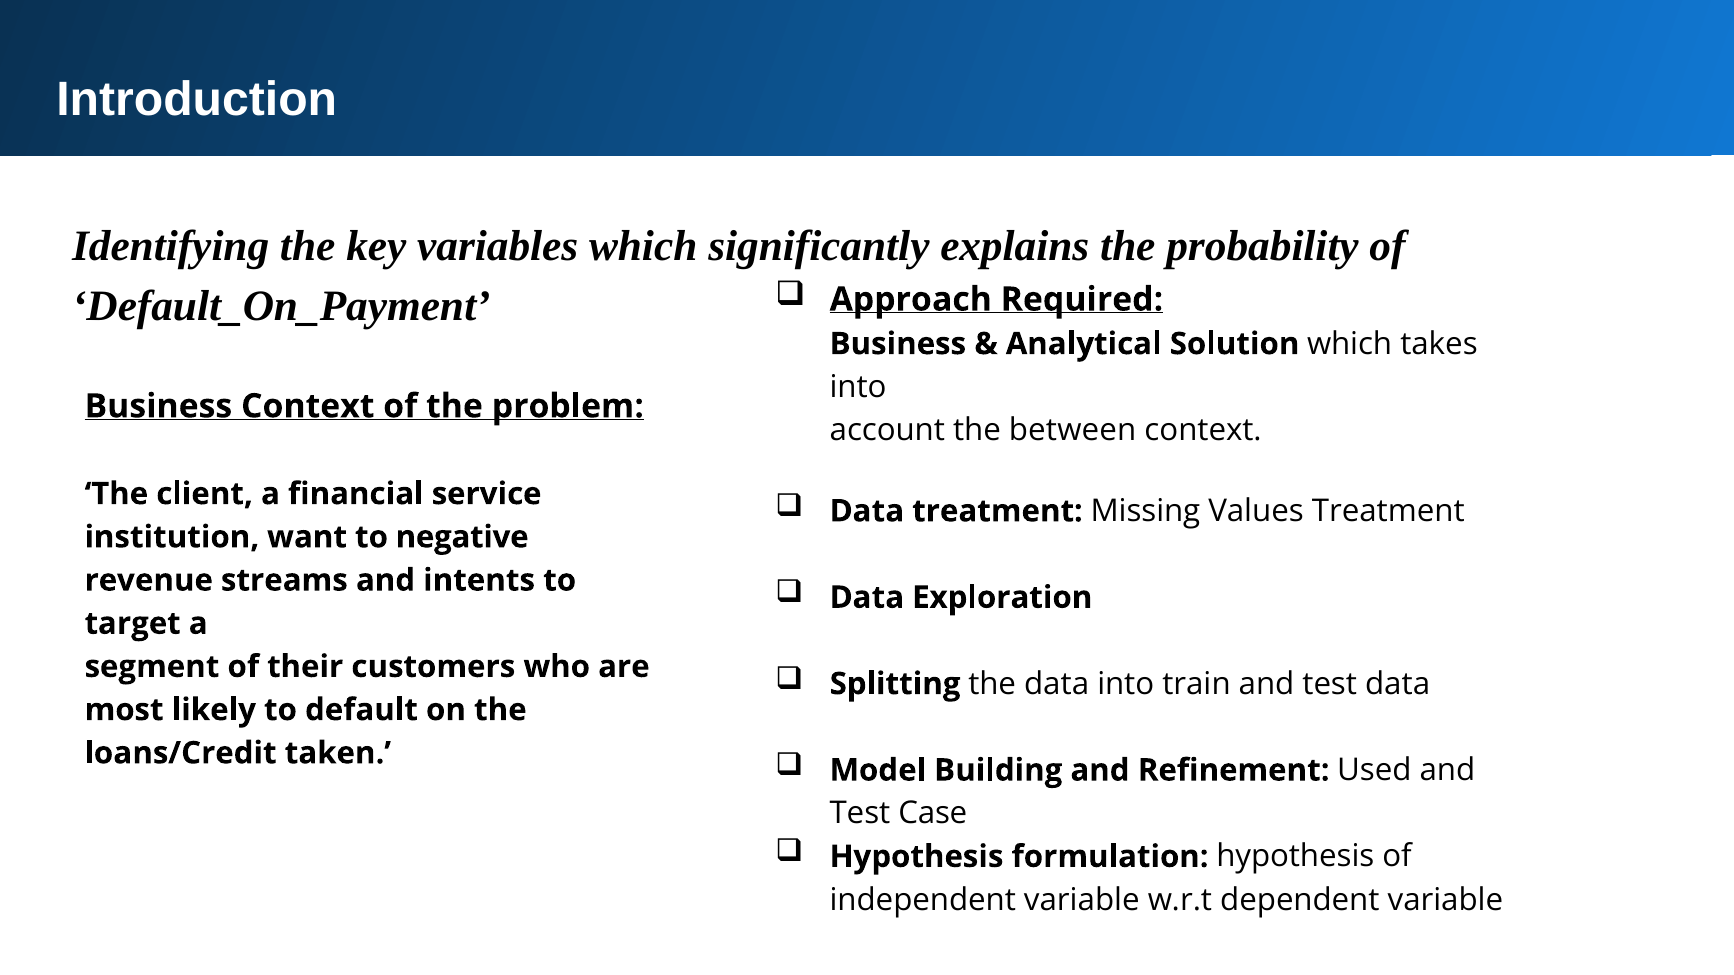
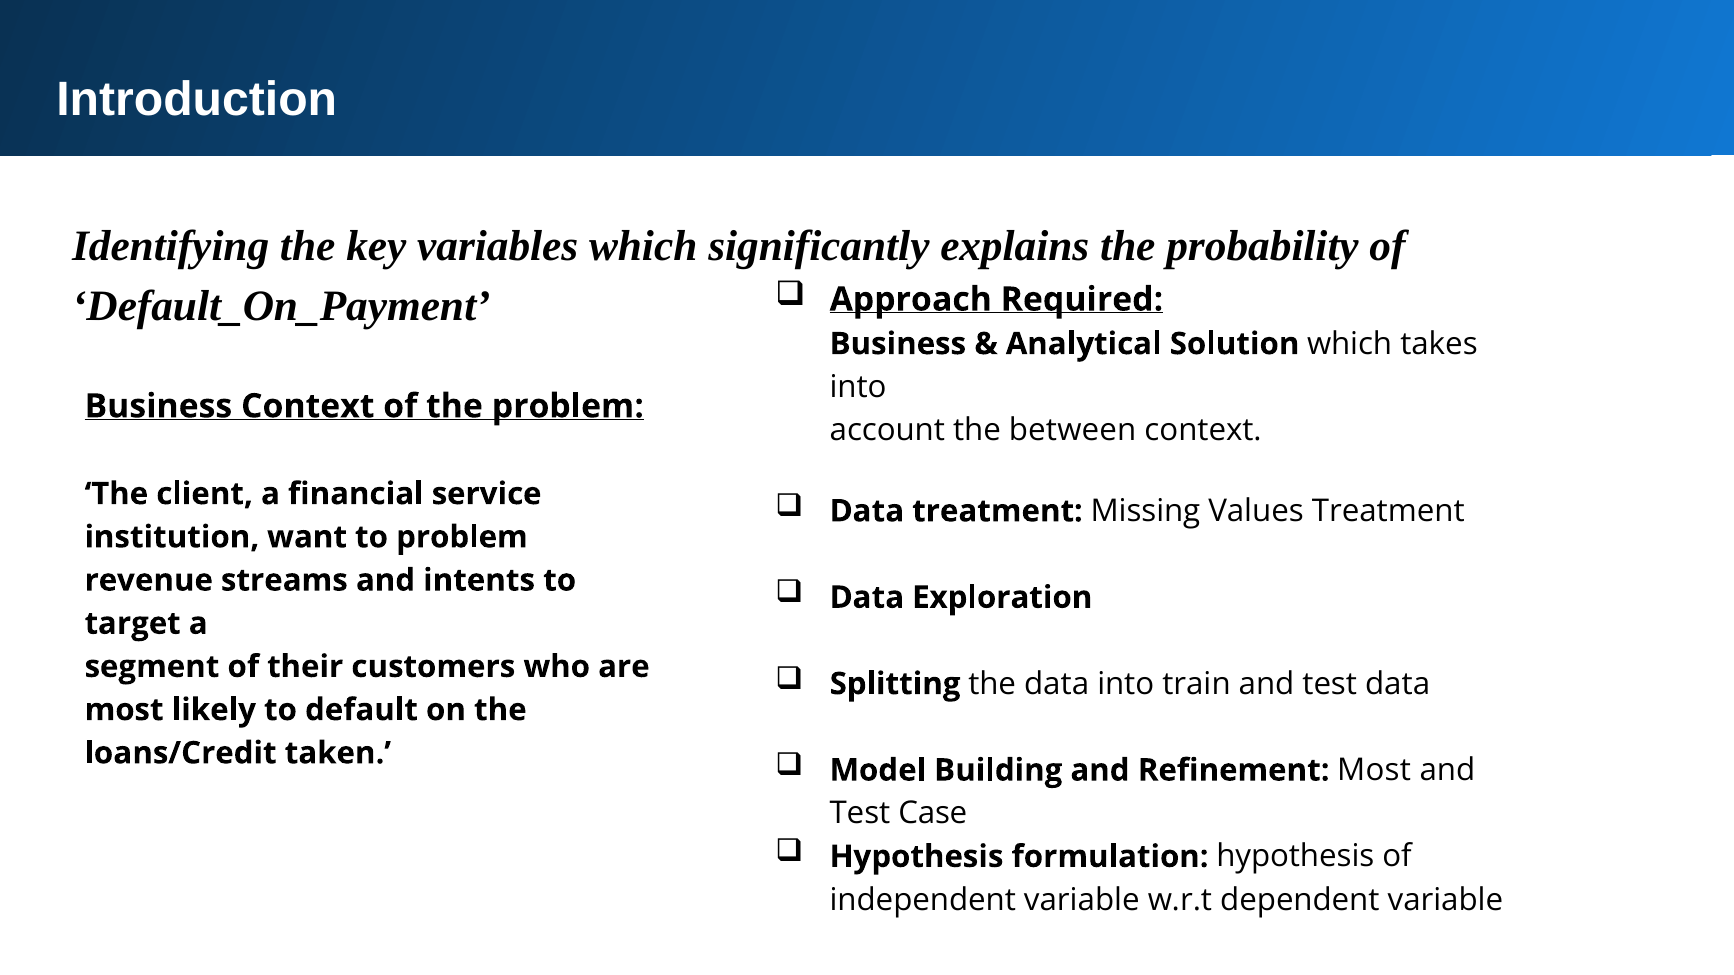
to negative: negative -> problem (462, 537)
Refinement Used: Used -> Most (1374, 771)
